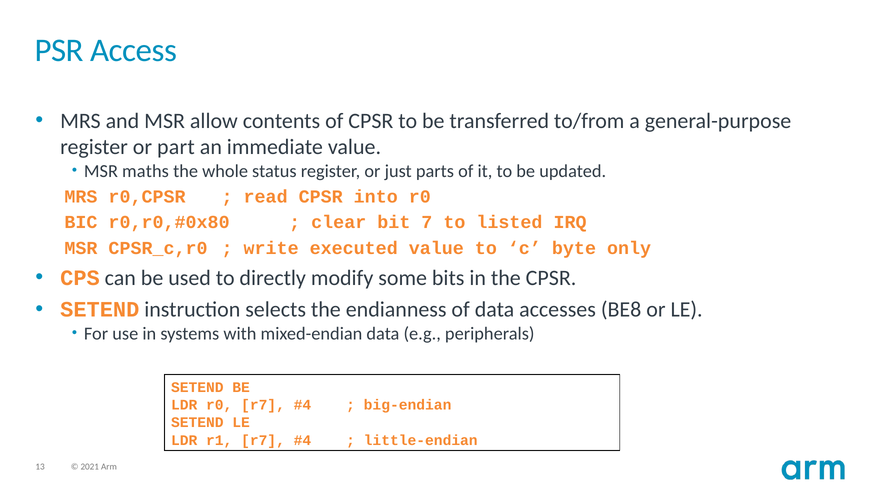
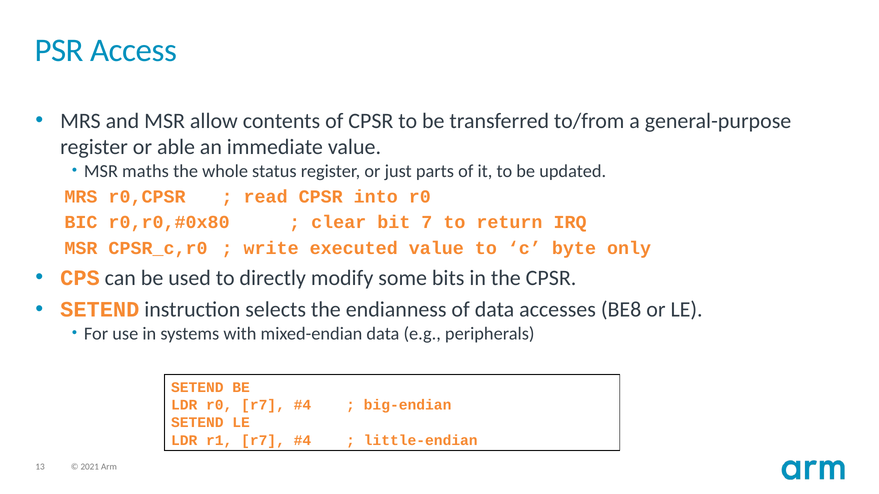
part: part -> able (176, 147)
listed: listed -> return (509, 223)
